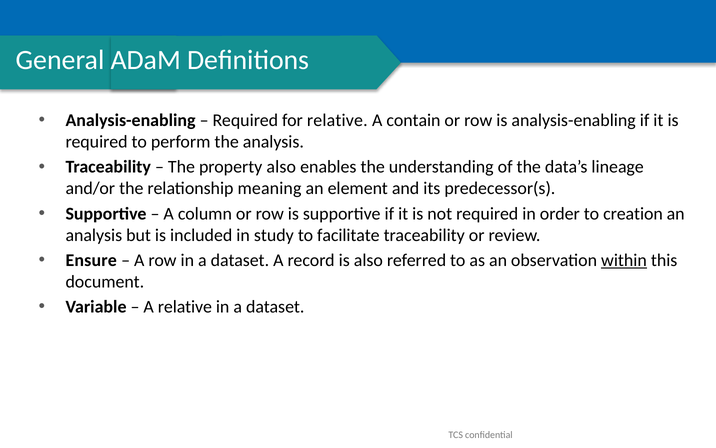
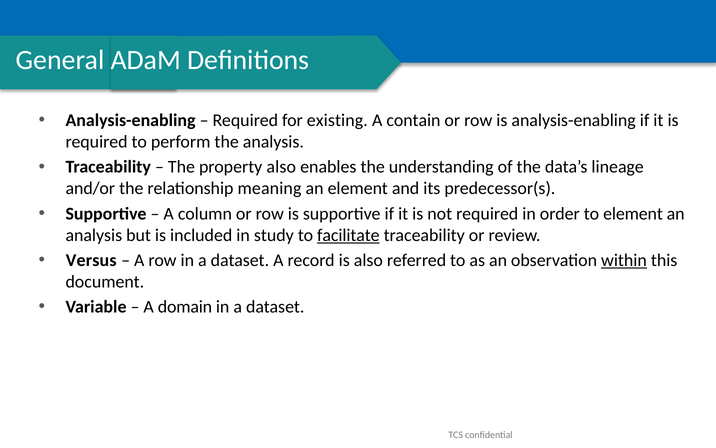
for relative: relative -> existing (337, 120)
to creation: creation -> element (633, 213)
facilitate underline: none -> present (348, 235)
Ensure: Ensure -> Versus (91, 260)
A relative: relative -> domain (185, 306)
